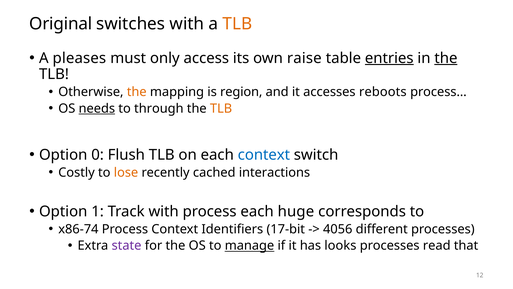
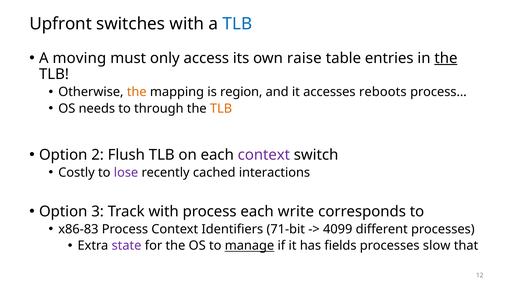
Original: Original -> Upfront (61, 24)
TLB colour: orange -> blue (237, 24)
pleases: pleases -> moving (79, 58)
entries underline: present -> none (389, 58)
needs underline: present -> none (97, 108)
0: 0 -> 2 (98, 154)
context colour: blue -> purple (264, 154)
lose colour: orange -> purple (126, 172)
1: 1 -> 3 (98, 211)
huge: huge -> write (296, 211)
x86-74: x86-74 -> x86-83 (78, 229)
17-bit: 17-bit -> 71-bit (286, 229)
4056: 4056 -> 4099 (338, 229)
looks: looks -> fields (340, 245)
read: read -> slow (437, 245)
